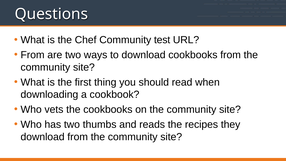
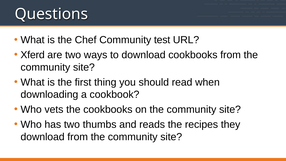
From: From -> Xferd (33, 55)
